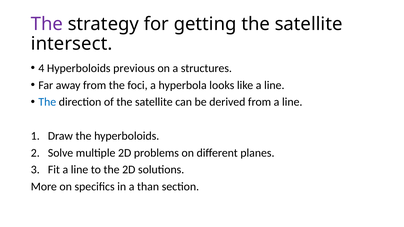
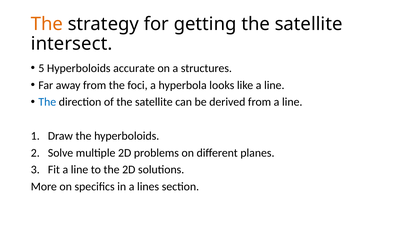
The colour: purple -> orange (47, 24)
4: 4 -> 5 (41, 68)
previous: previous -> accurate (134, 68)
than: than -> lines (148, 187)
